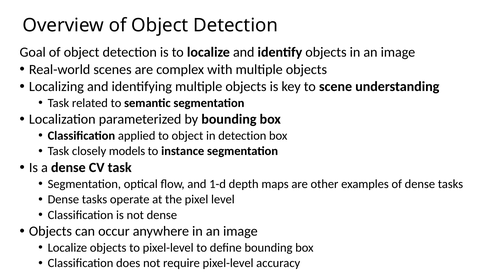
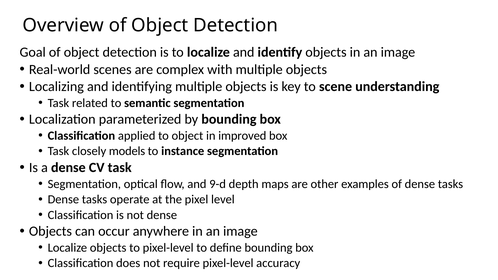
in detection: detection -> improved (242, 136)
1-d: 1-d -> 9-d (218, 184)
